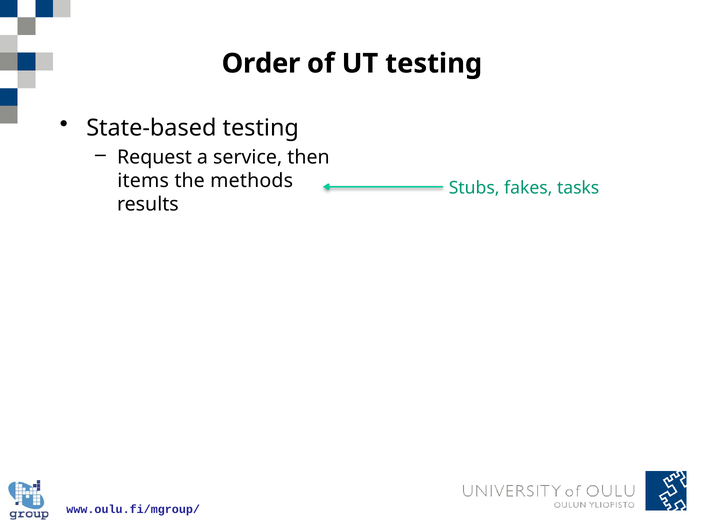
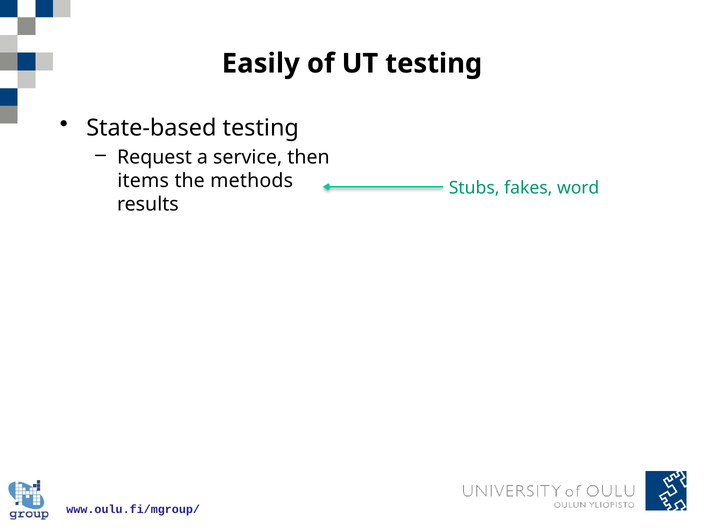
Order: Order -> Easily (261, 63)
tasks: tasks -> word (578, 188)
